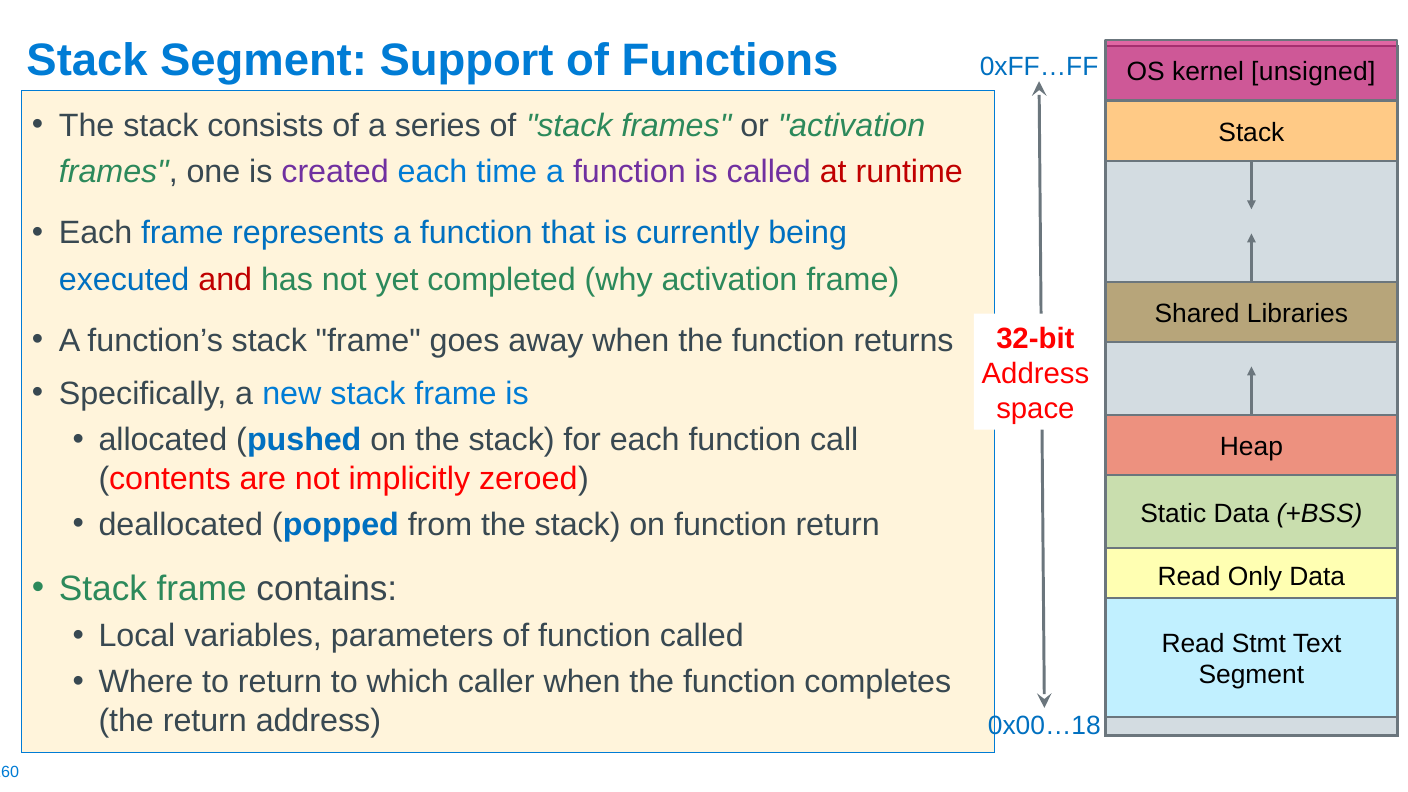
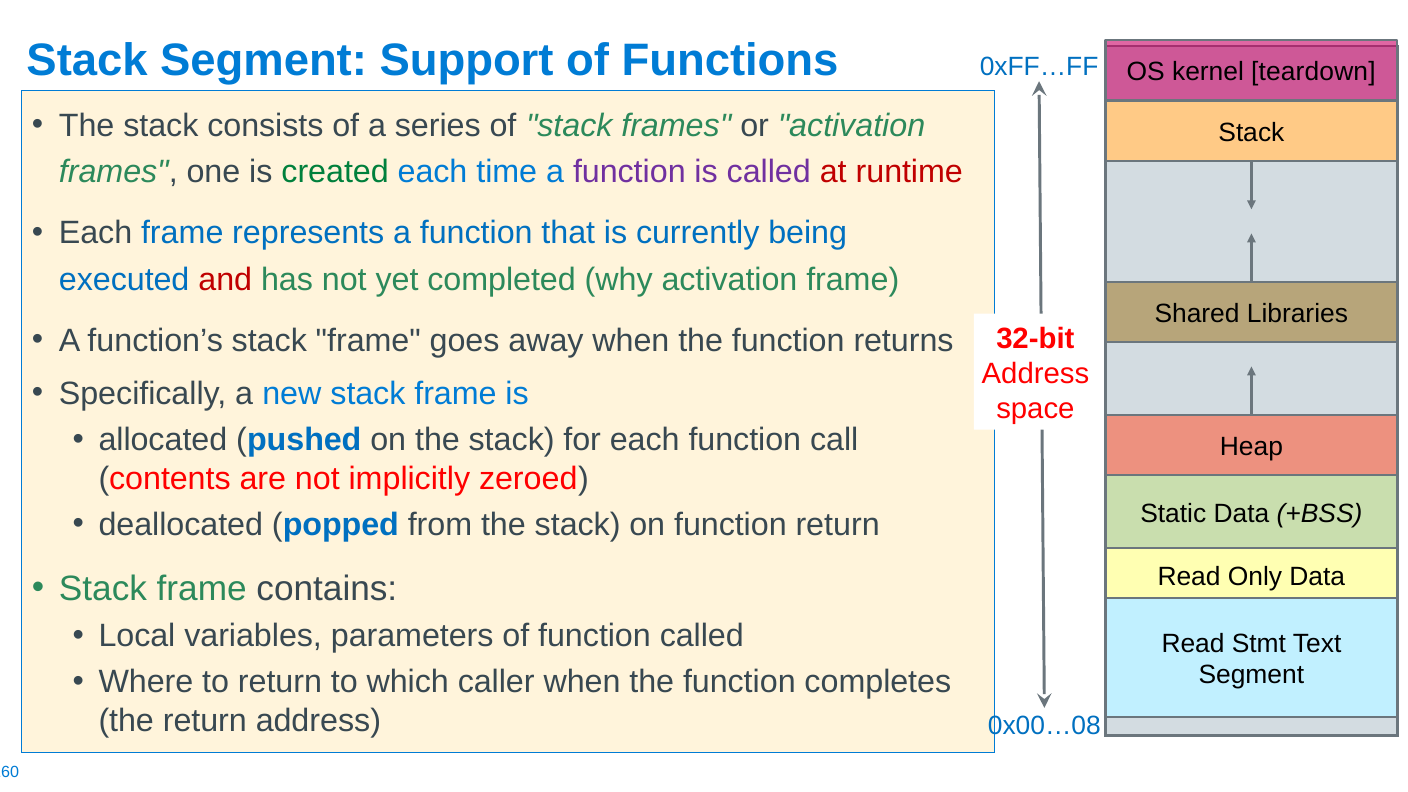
unsigned: unsigned -> teardown (1313, 72)
created colour: purple -> green (335, 172)
0x00…18: 0x00…18 -> 0x00…08 (1044, 726)
